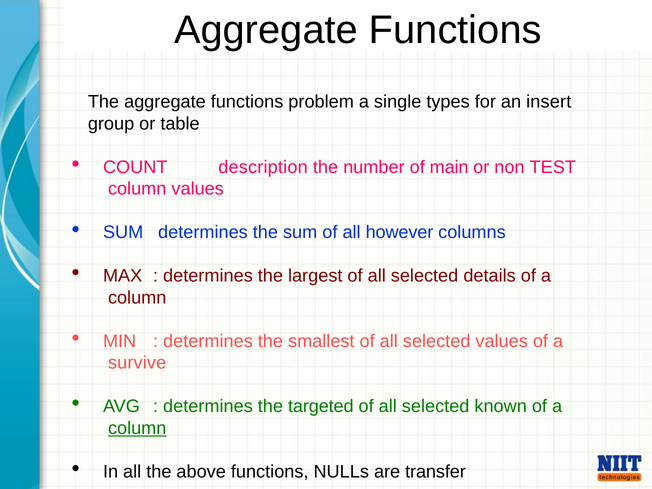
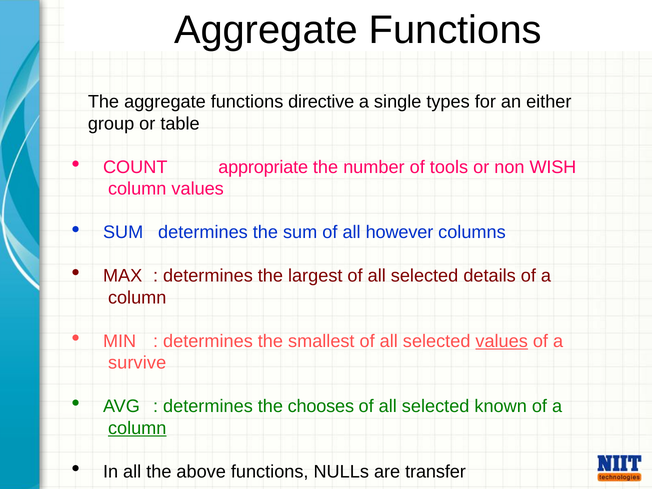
problem: problem -> directive (321, 102)
insert: insert -> either (549, 102)
description: description -> appropriate (263, 167)
main: main -> tools (449, 167)
TEST: TEST -> WISH (553, 167)
values underline: none -> present (502, 341)
targeted: targeted -> chooses (321, 406)
